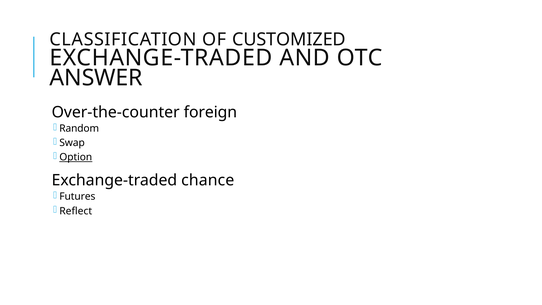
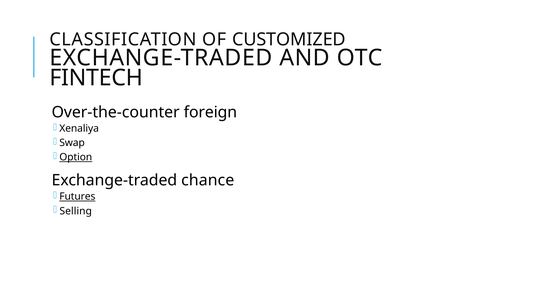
ANSWER: ANSWER -> FINTECH (96, 78)
Random: Random -> Xenaliya (79, 128)
Futures underline: none -> present (77, 197)
Reflect: Reflect -> Selling (76, 211)
